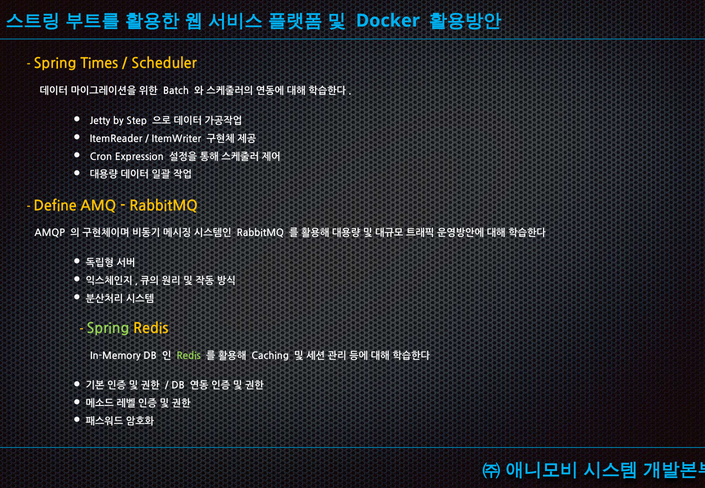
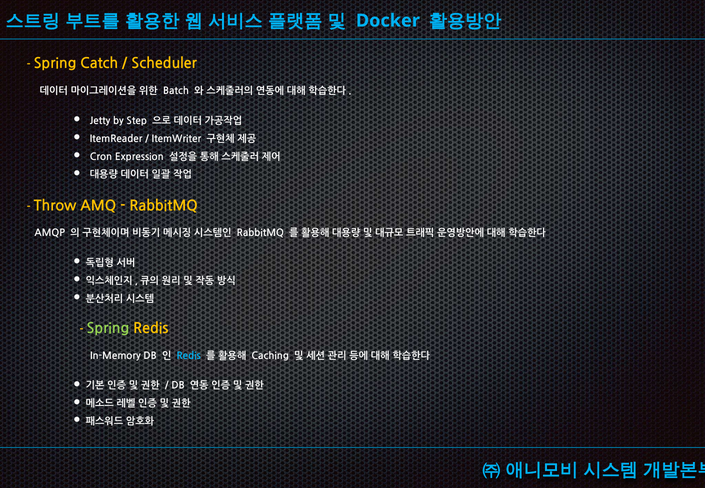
Times: Times -> Catch (99, 64)
Define: Define -> Throw (55, 206)
Redis colour: light green -> light blue (189, 356)
